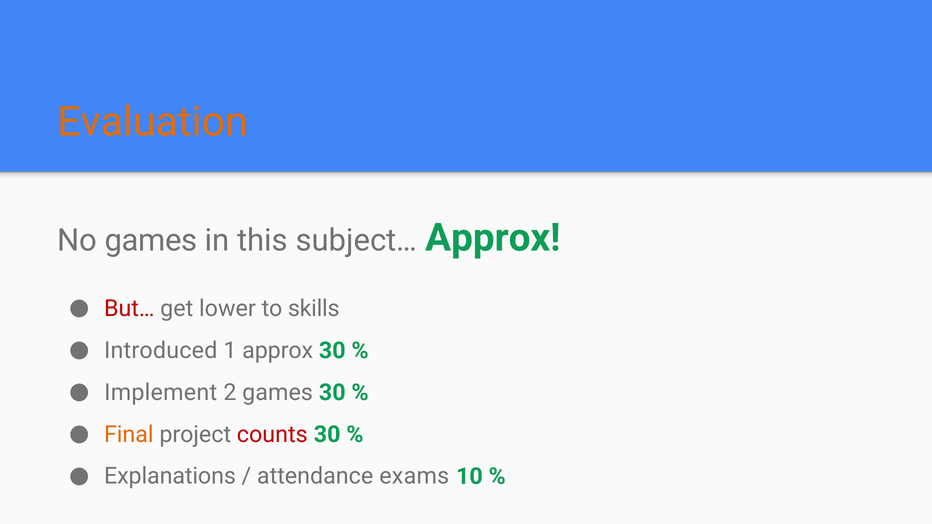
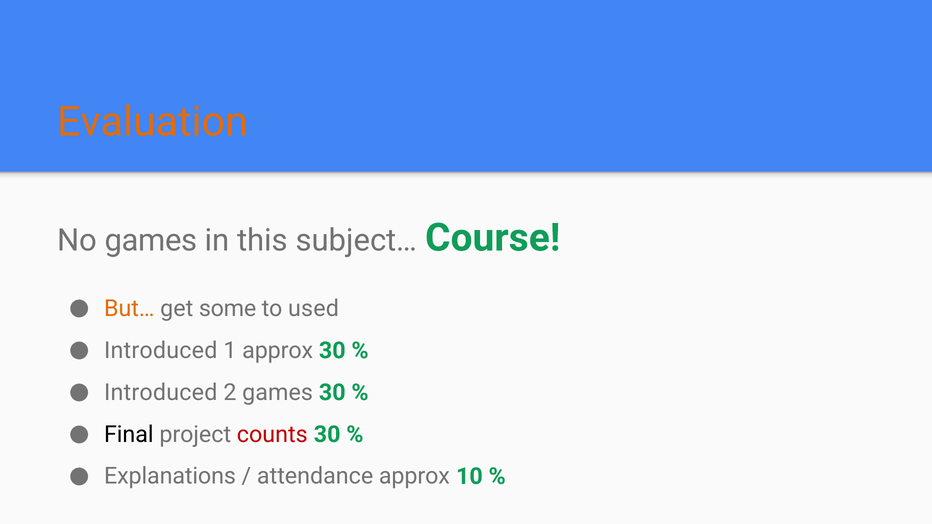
subject… Approx: Approx -> Course (493, 238)
But… colour: red -> orange (129, 309)
lower: lower -> some (228, 309)
skills: skills -> used (314, 309)
Implement: Implement -> Introduced (161, 393)
Final colour: orange -> black (129, 435)
attendance exams: exams -> approx (414, 477)
